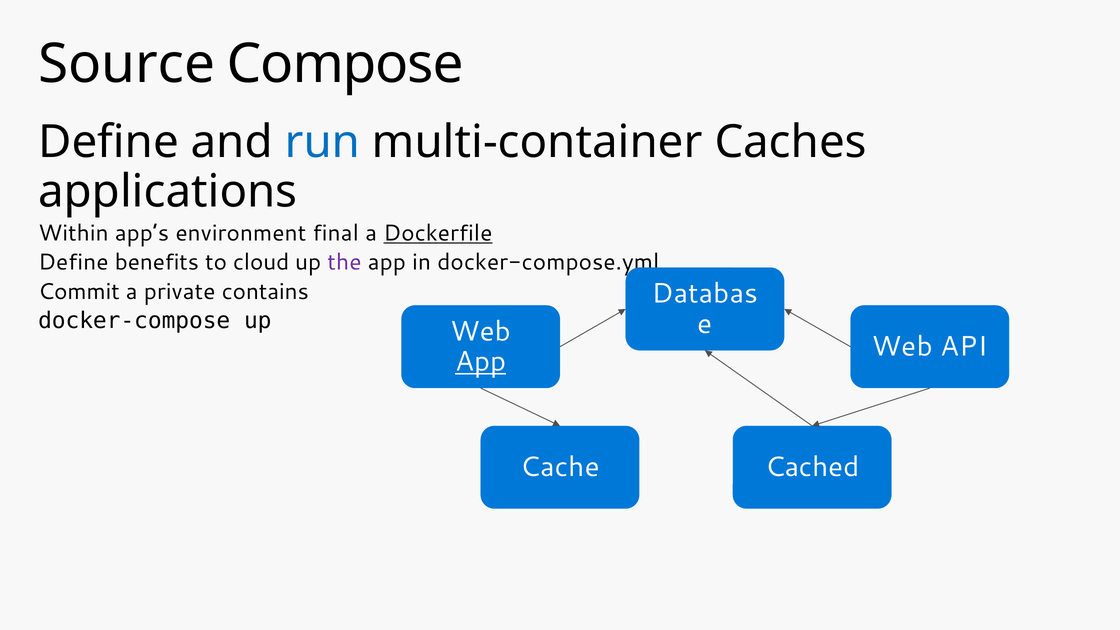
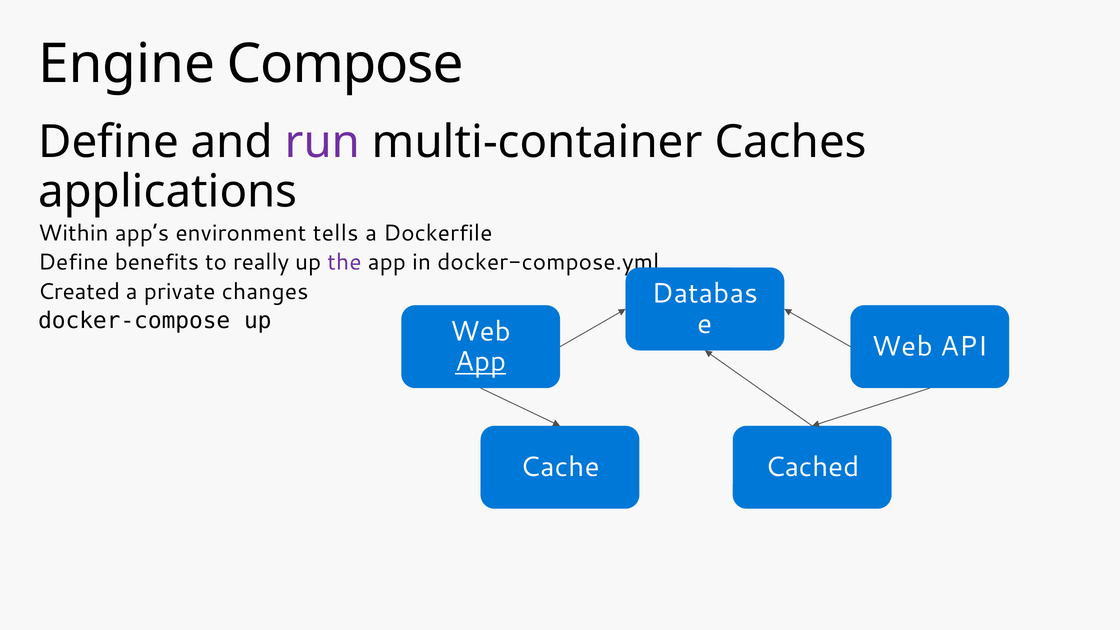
Source: Source -> Engine (127, 64)
run colour: blue -> purple (322, 142)
final: final -> tells (336, 233)
Dockerfile underline: present -> none (438, 233)
cloud: cloud -> really (261, 262)
Commit: Commit -> Created (79, 292)
contains: contains -> changes (265, 292)
